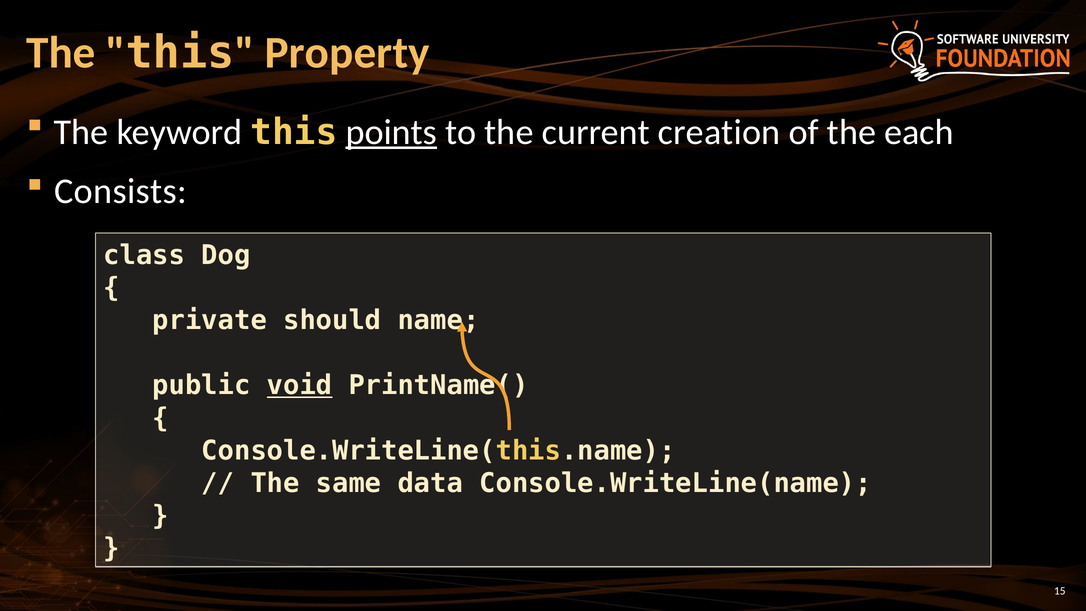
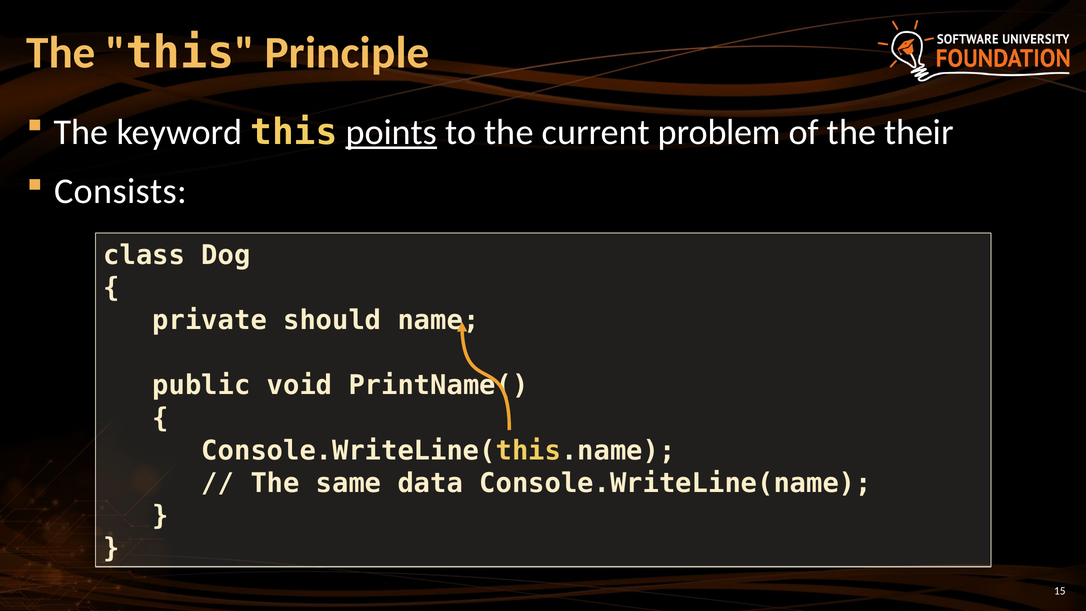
Property: Property -> Principle (347, 53)
creation: creation -> problem (719, 132)
each: each -> their (919, 132)
void underline: present -> none (300, 386)
